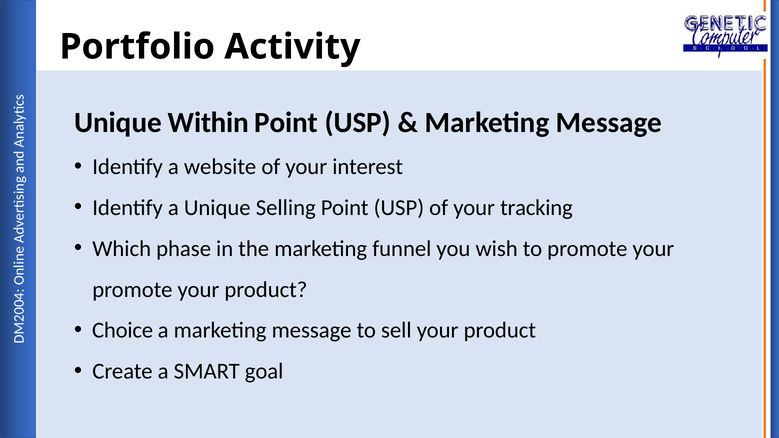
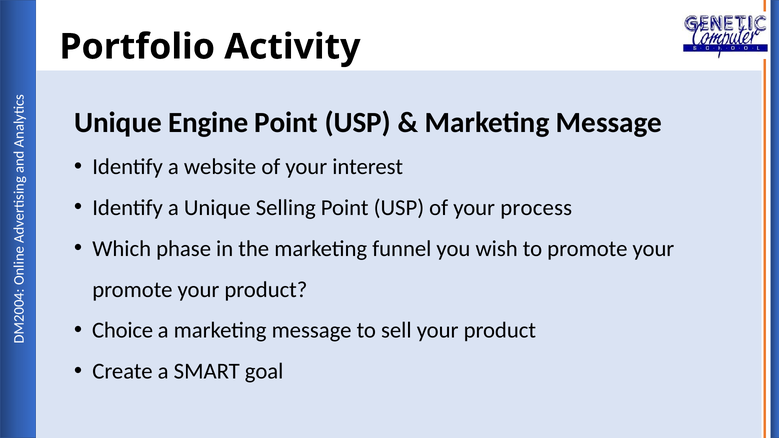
Within: Within -> Engine (208, 123)
tracking: tracking -> process (536, 208)
